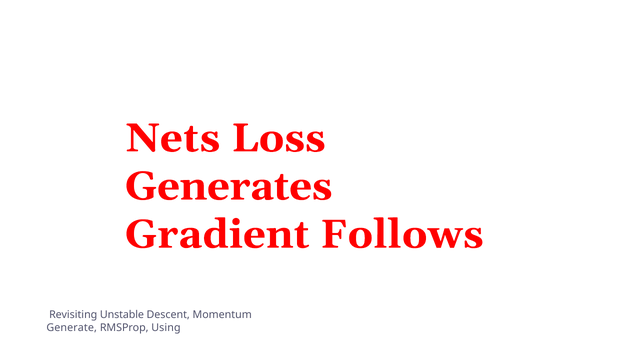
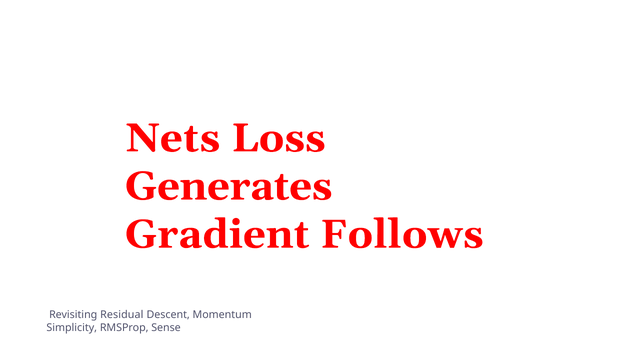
Unstable: Unstable -> Residual (122, 315)
Generate: Generate -> Simplicity (72, 328)
Using: Using -> Sense (166, 328)
